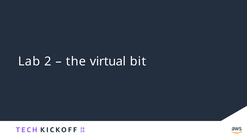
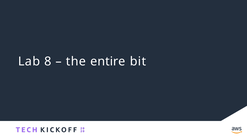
2: 2 -> 8 (48, 61)
virtual: virtual -> entire (108, 61)
